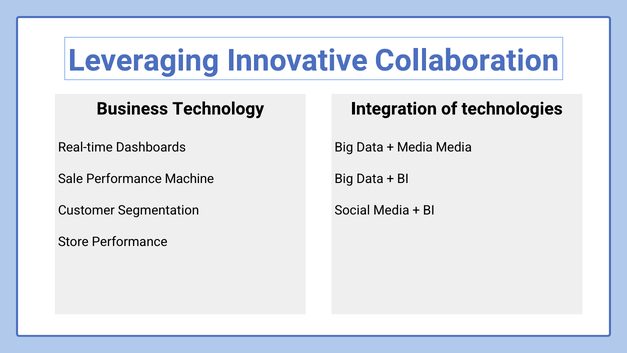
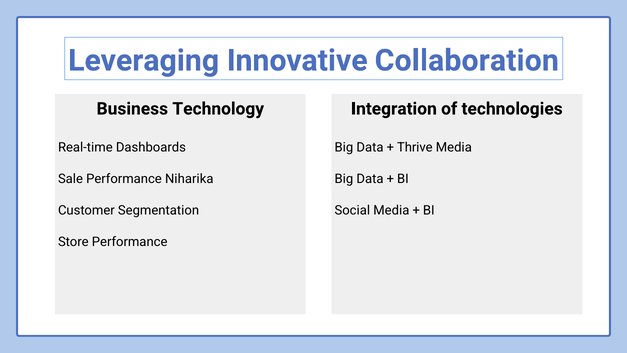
Media: Media -> Thrive (415, 148)
Machine: Machine -> Niharika (189, 179)
